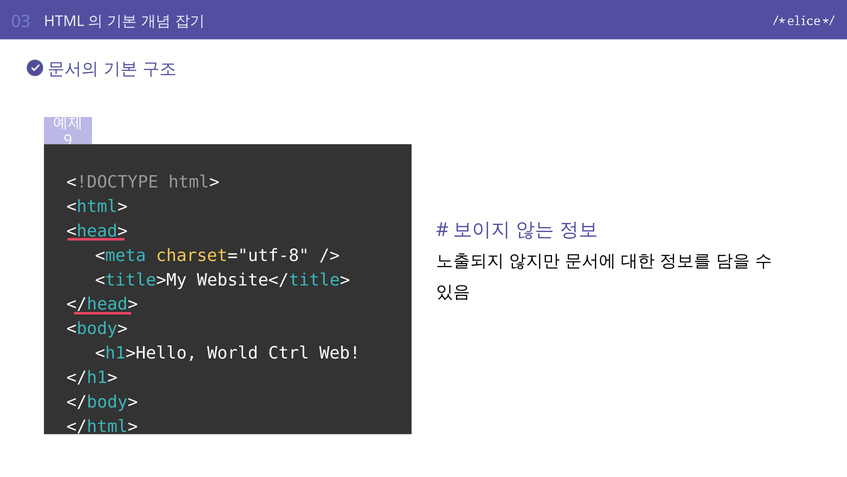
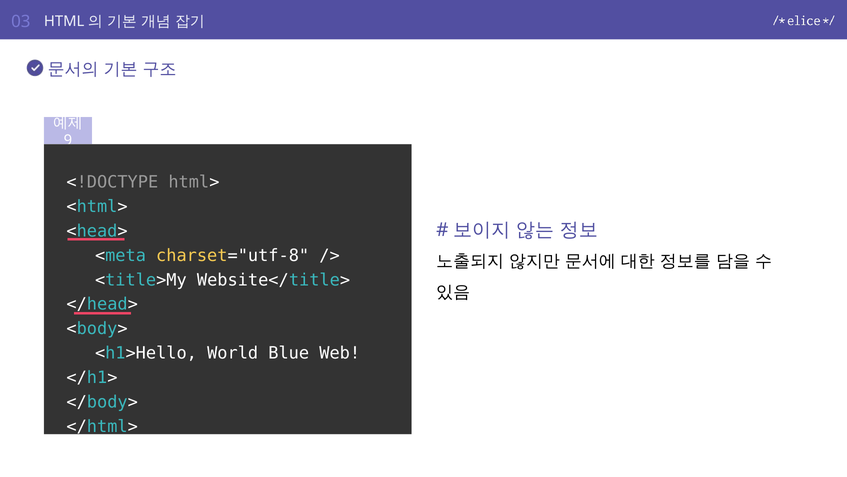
Ctrl: Ctrl -> Blue (289, 353)
